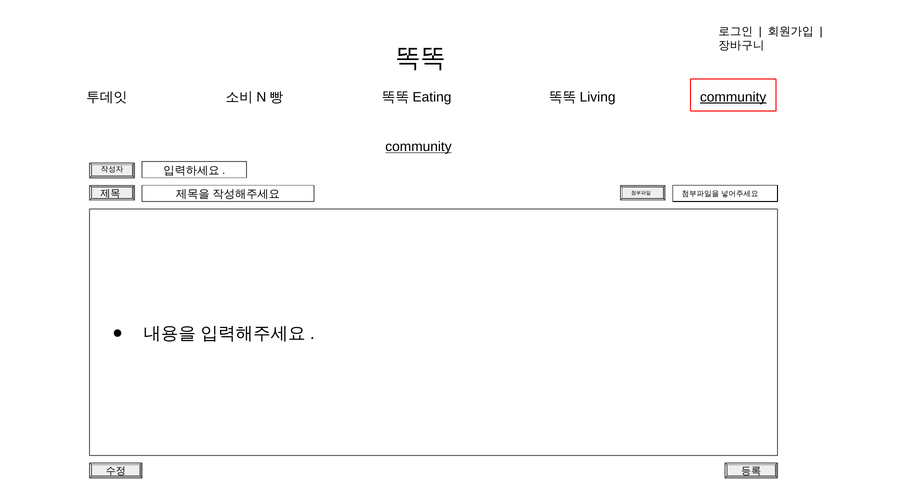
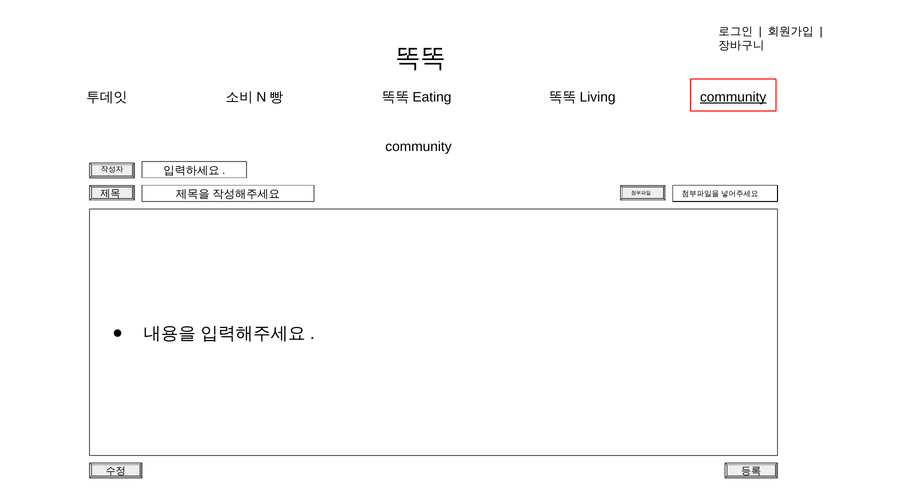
community underline: present -> none (418, 147)
